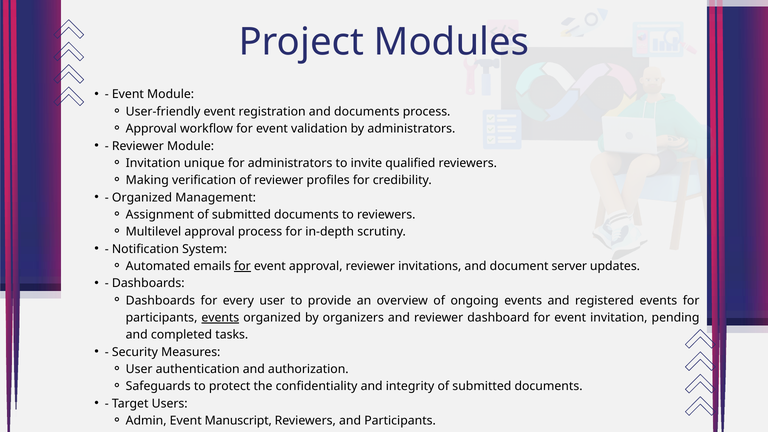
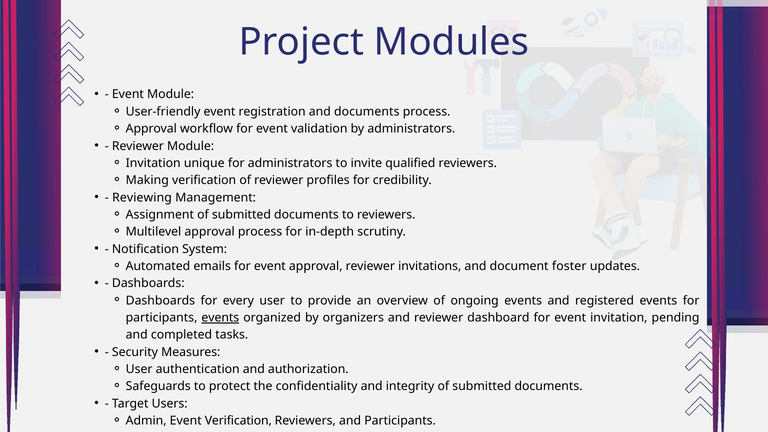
Organized: Organized -> Reviewing (142, 197)
for underline: present -> none (242, 266)
server: server -> foster (569, 266)
Event Manuscript: Manuscript -> Verification (238, 421)
